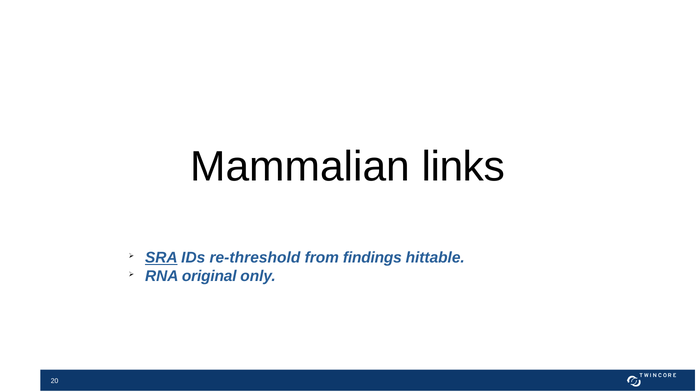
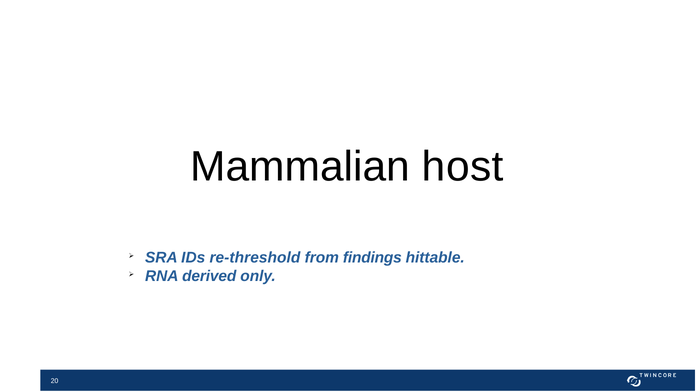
links: links -> host (463, 167)
SRA underline: present -> none (161, 257)
original: original -> derived (209, 276)
